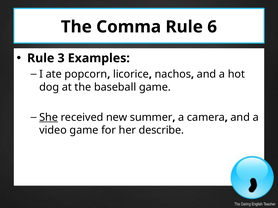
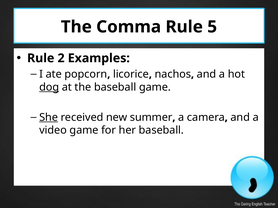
6: 6 -> 5 (212, 27)
3: 3 -> 2 (61, 58)
dog underline: none -> present (49, 87)
her describe: describe -> baseball (161, 131)
